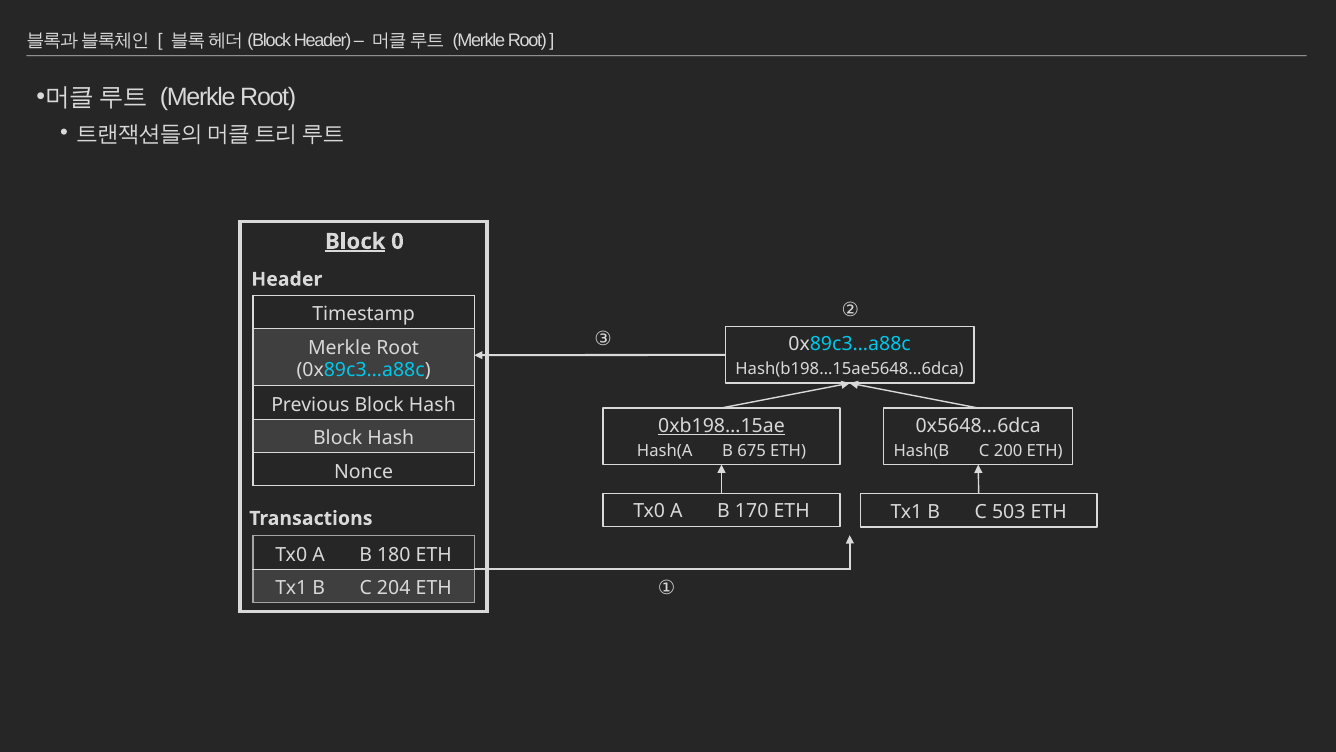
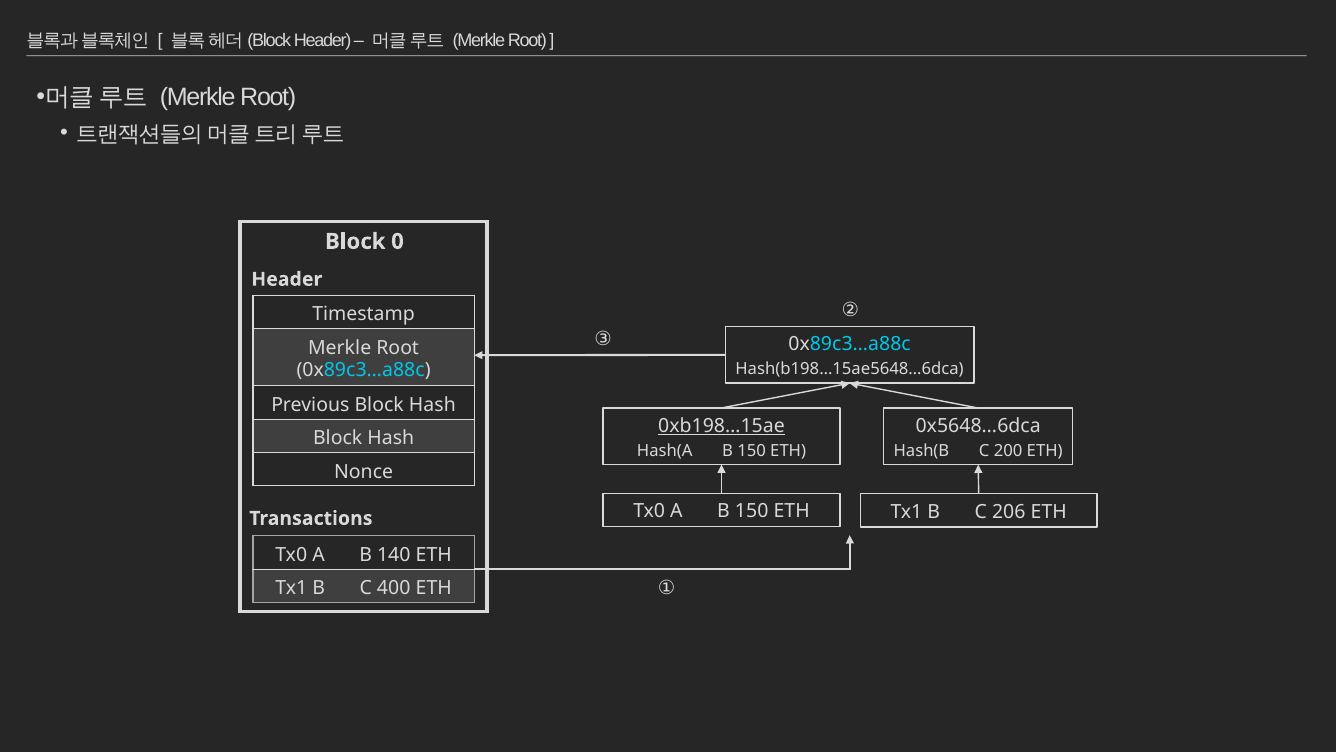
Block underline: present -> none (355, 241)
Hash(A B 675: 675 -> 150 (752, 450)
503: 503 -> 206 (1009, 511)
A B 170: 170 -> 150 (752, 511)
180: 180 -> 140 (394, 554)
204: 204 -> 400 (394, 588)
